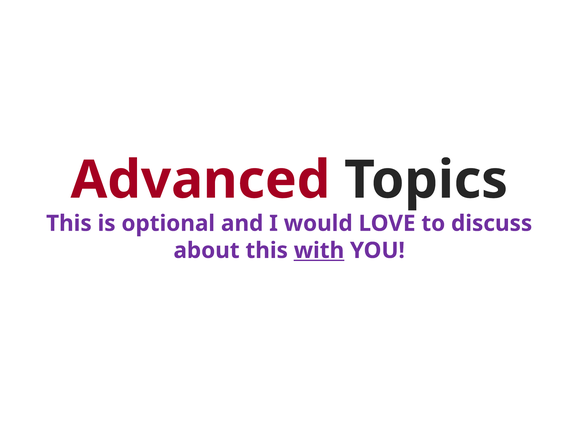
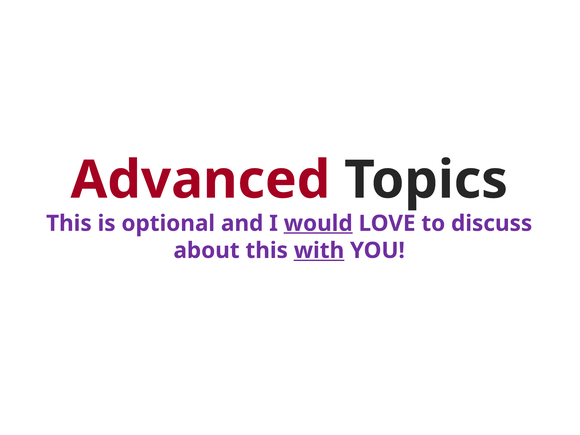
would underline: none -> present (318, 223)
